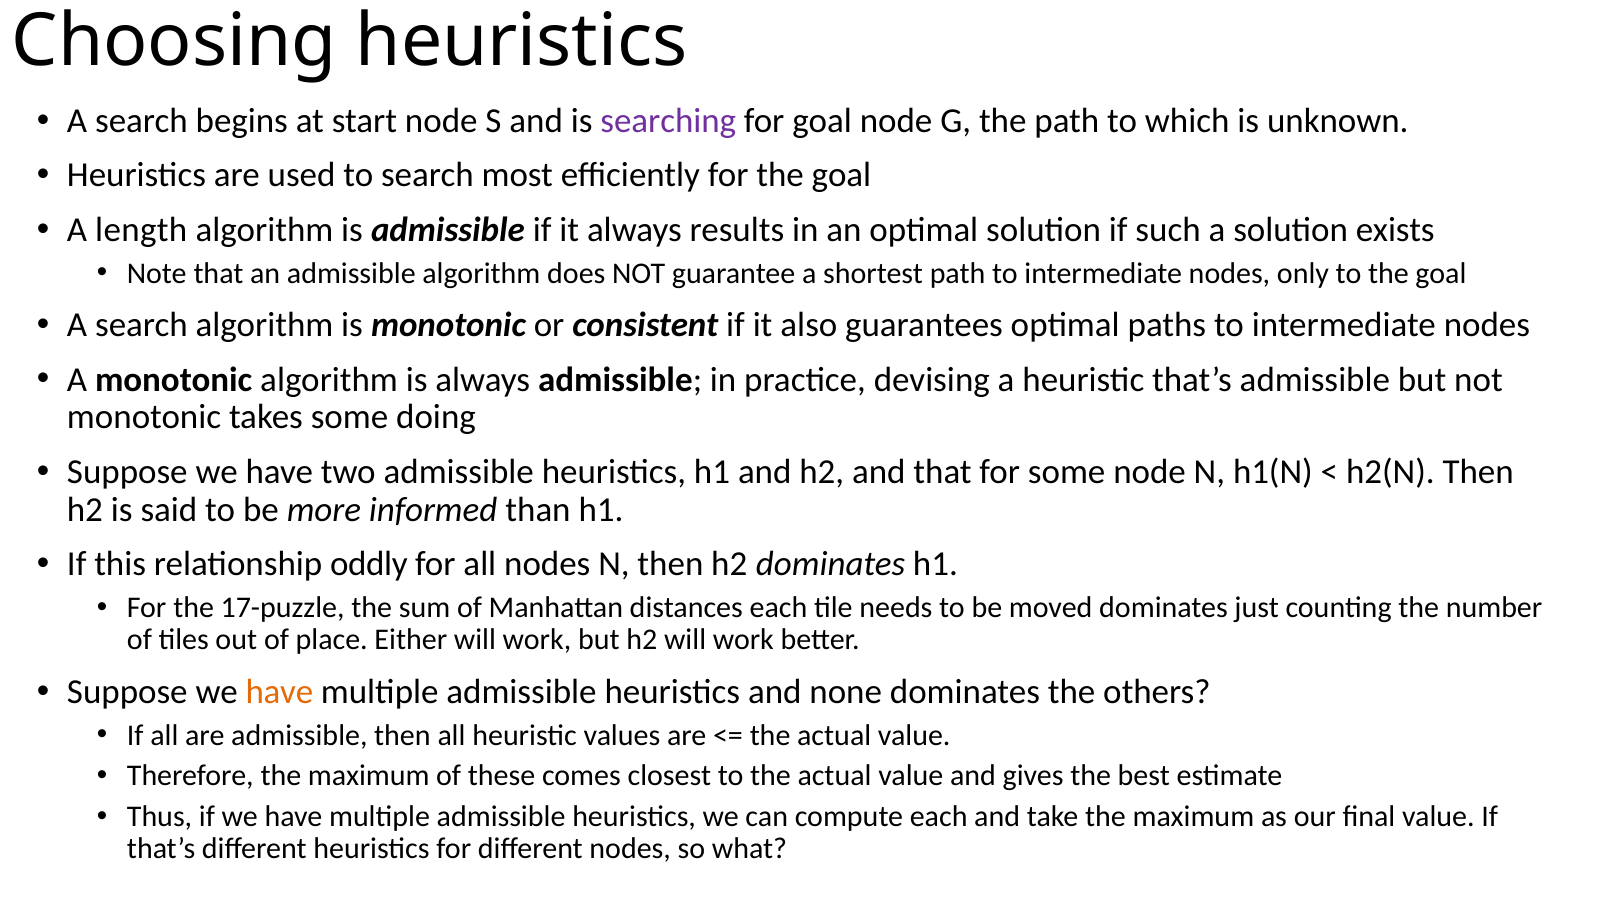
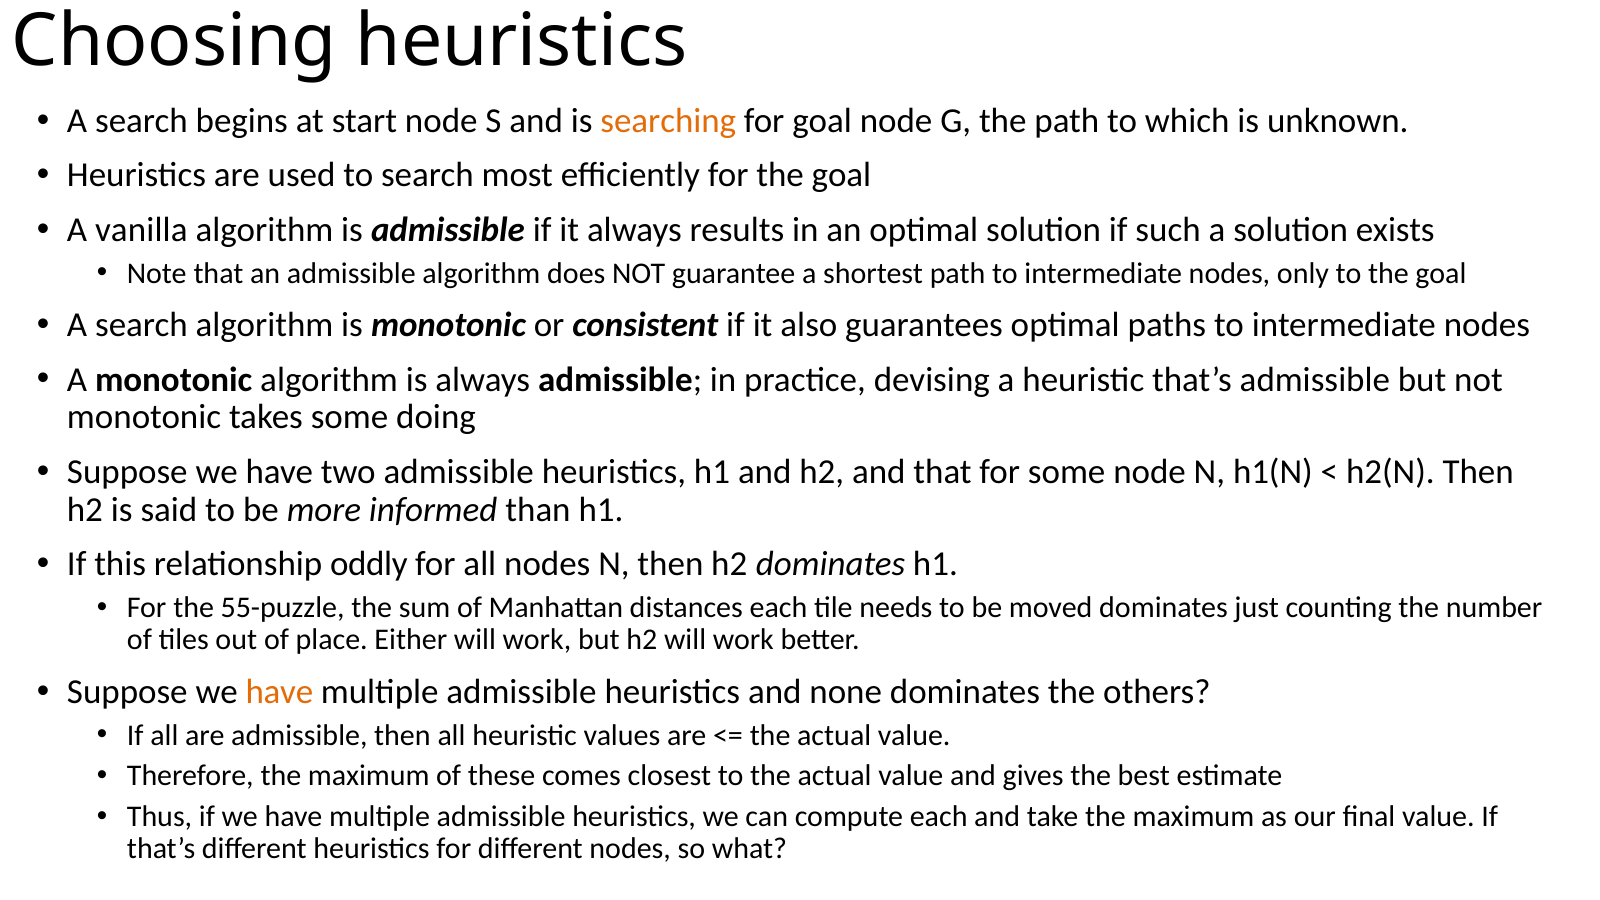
searching colour: purple -> orange (668, 121)
length: length -> vanilla (141, 230)
17-puzzle: 17-puzzle -> 55-puzzle (283, 608)
